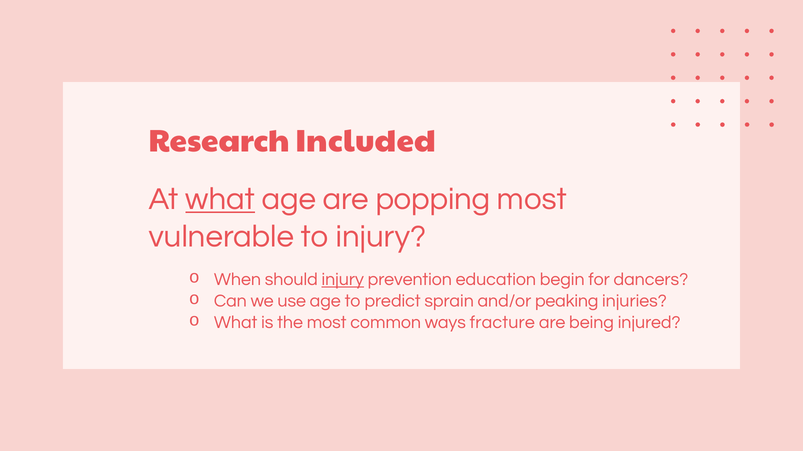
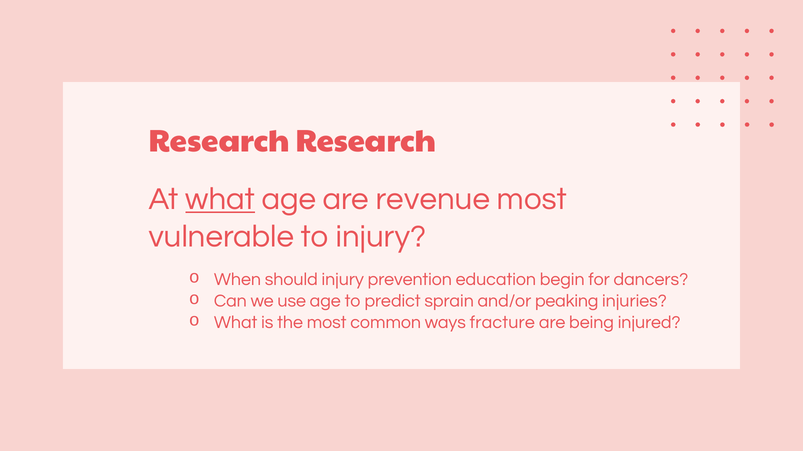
Research Included: Included -> Research (366, 142)
popping: popping -> revenue (433, 199)
injury underline: present -> none (343, 280)
